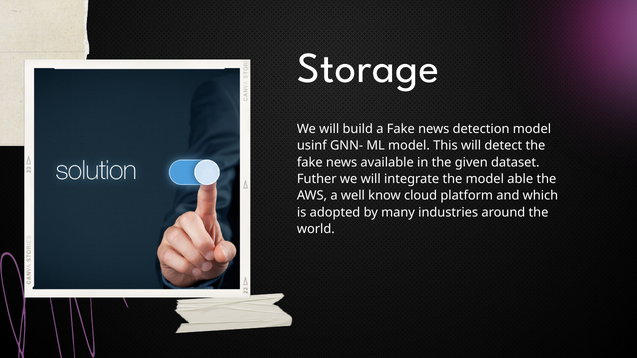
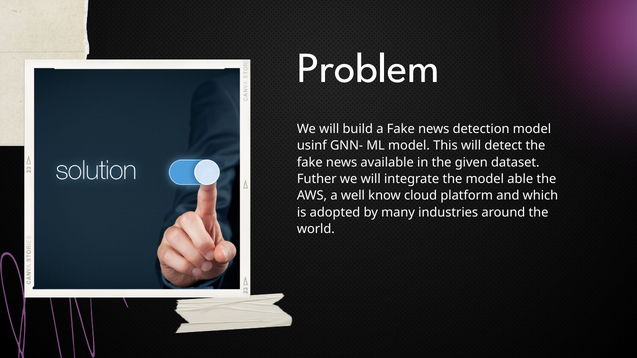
Storage: Storage -> Problem (368, 68)
